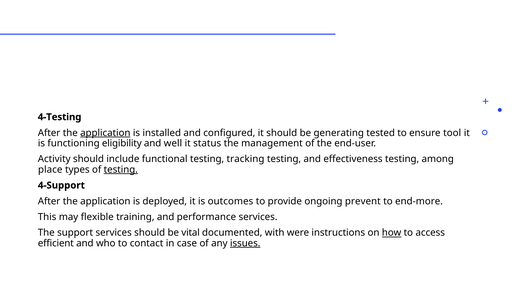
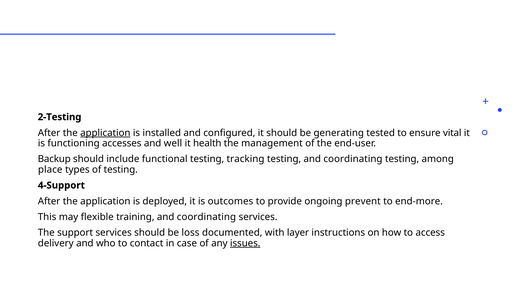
4-Testing: 4-Testing -> 2-Testing (60, 117)
tool: tool -> vital (452, 133)
eligibility: eligibility -> accesses (122, 143)
status: status -> health (207, 143)
Activity: Activity -> Backup (54, 159)
testing and effectiveness: effectiveness -> coordinating (353, 159)
testing underline: present -> none (121, 170)
training and performance: performance -> coordinating (206, 217)
vital: vital -> loss (190, 233)
were: were -> layer (298, 233)
how underline: present -> none (392, 233)
efficient: efficient -> delivery (56, 243)
